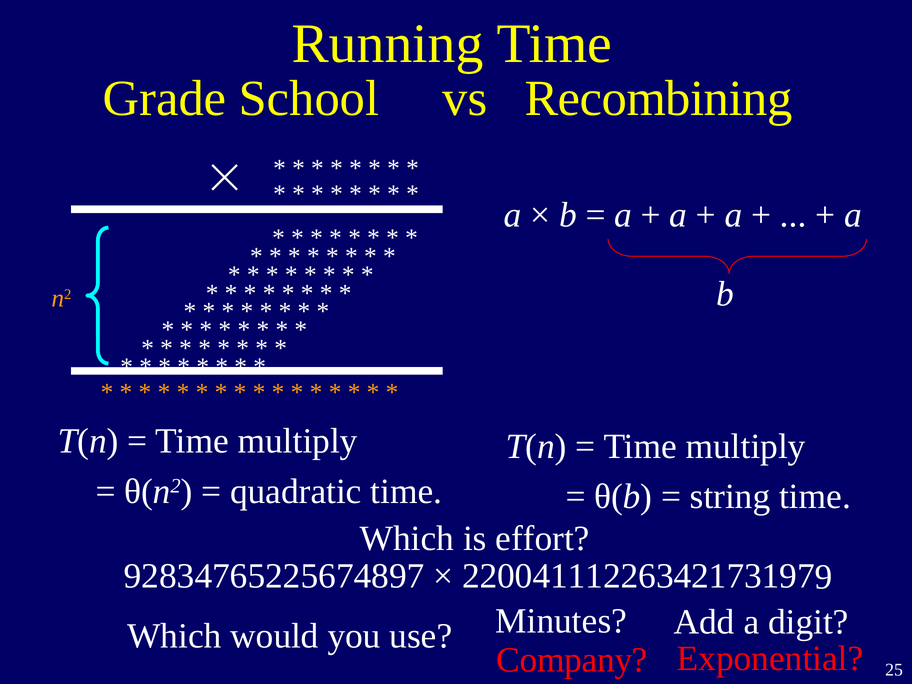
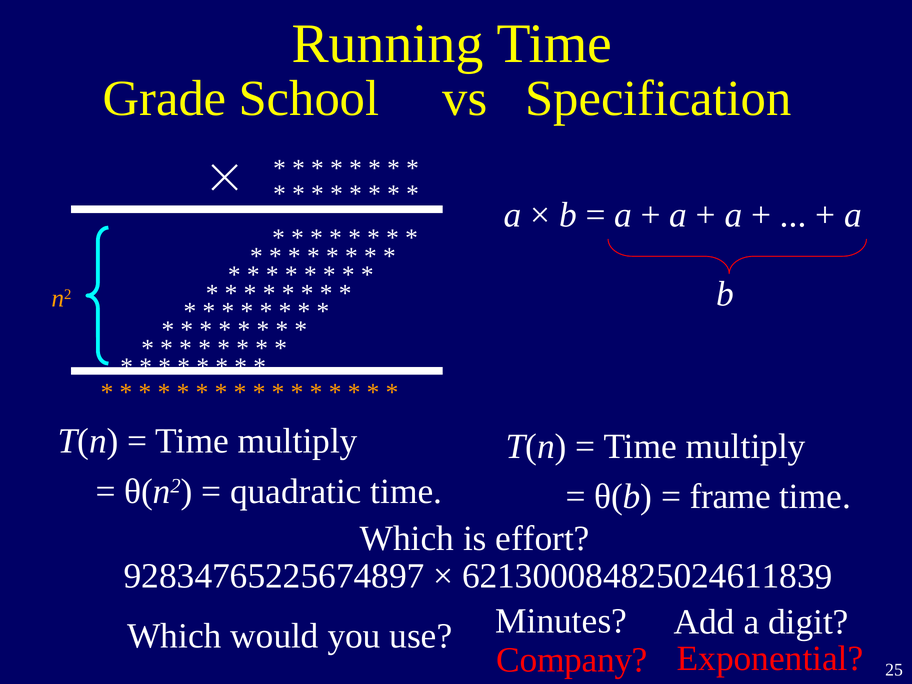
Recombining: Recombining -> Specification (658, 99)
string: string -> frame (730, 497)
22004111226342173197: 22004111226342173197 -> 62130008482502461183 (638, 576)
